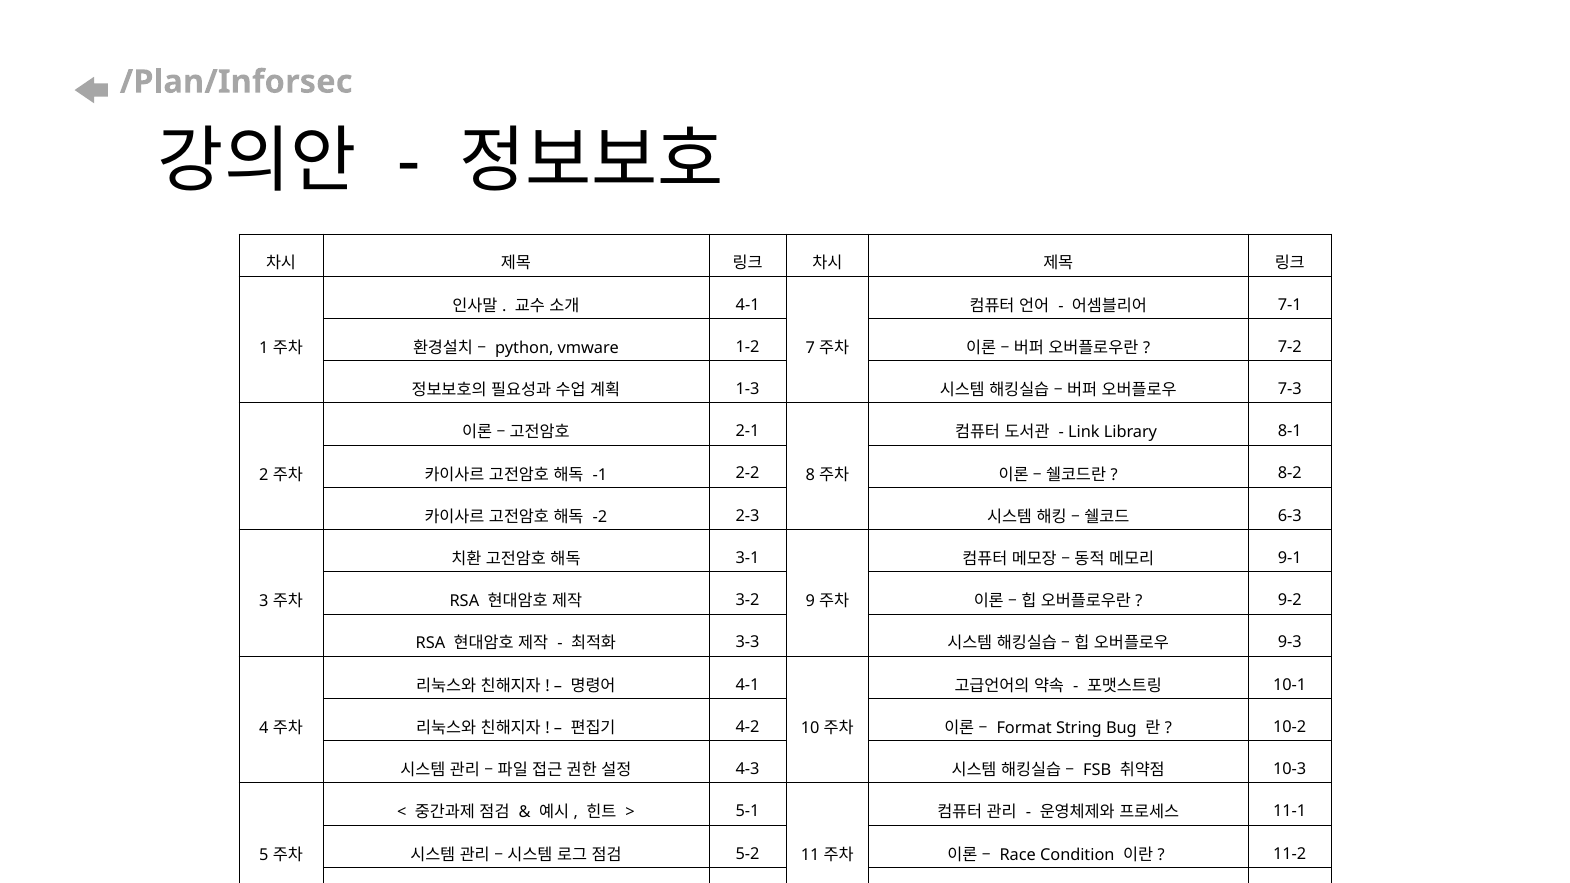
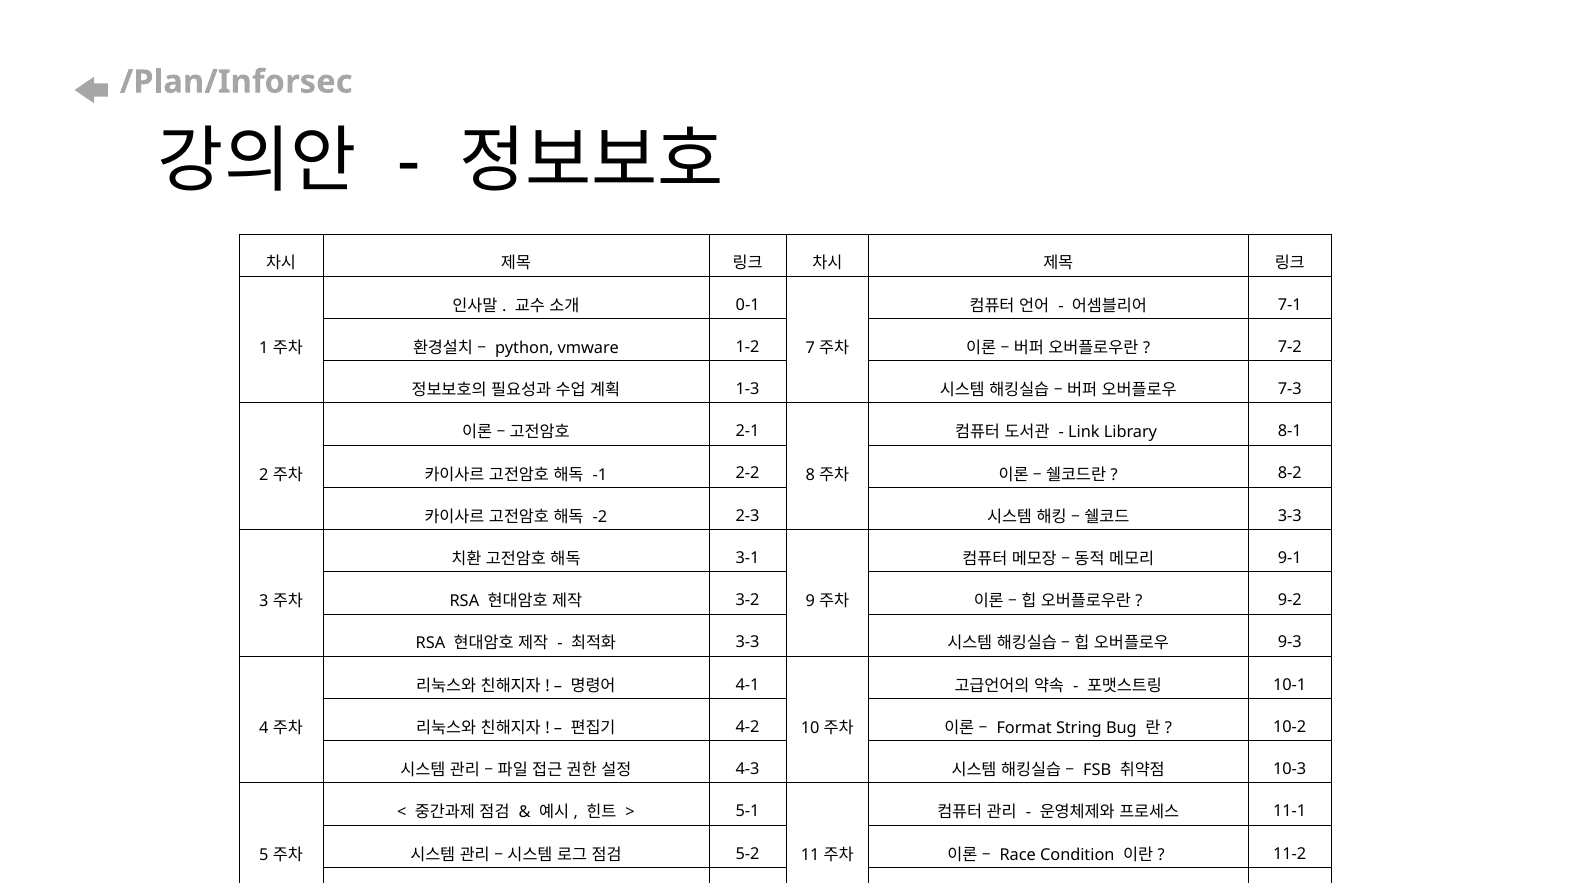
4-1: 4-1 -> 0-1 (748, 305)
6-3: 6-3 -> 3-3 (1290, 516)
